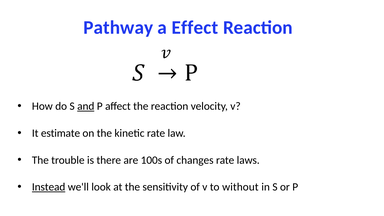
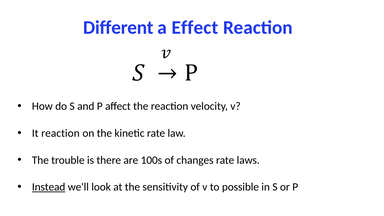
Pathway: Pathway -> Different (118, 27)
and underline: present -> none (86, 106)
It estimate: estimate -> reaction (60, 133)
without: without -> possible (240, 187)
